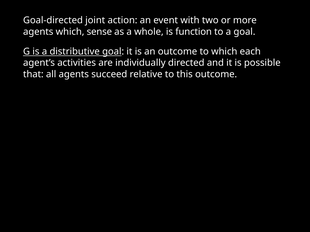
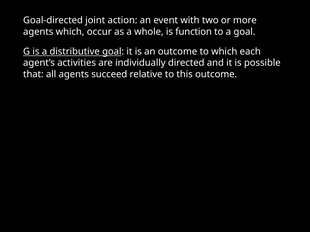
sense: sense -> occur (99, 32)
